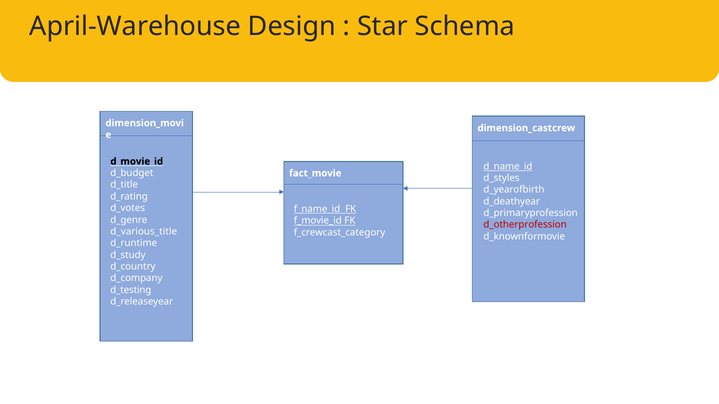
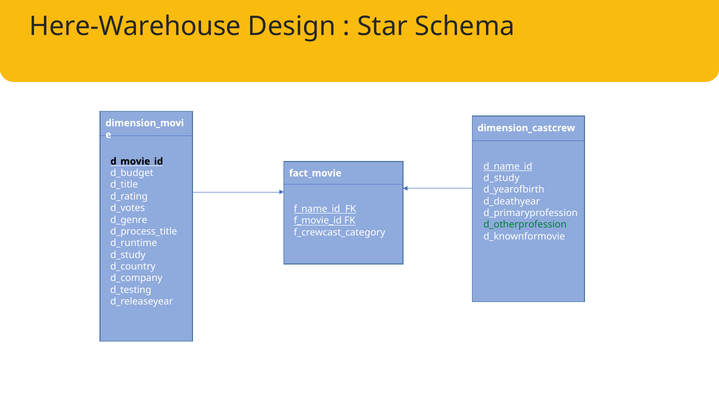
April-Warehouse: April-Warehouse -> Here-Warehouse (135, 27)
d_styles: d_styles -> d_study (501, 178)
d_otherprofession colour: red -> green (525, 225)
d_various_title: d_various_title -> d_process_title (144, 232)
